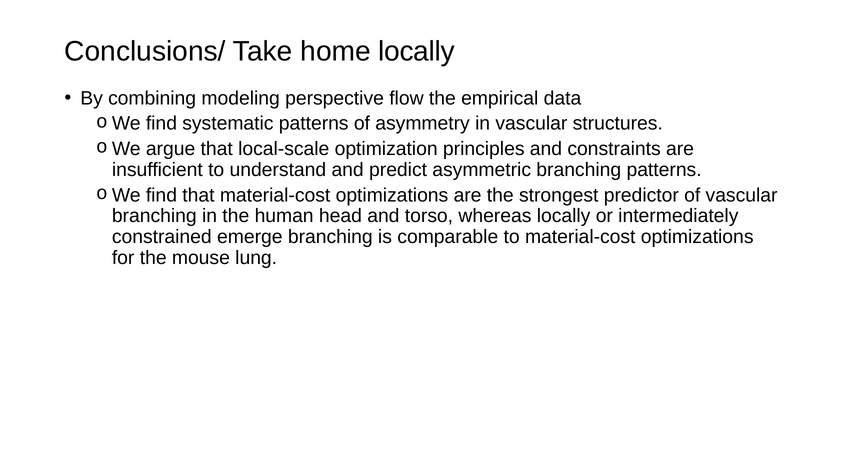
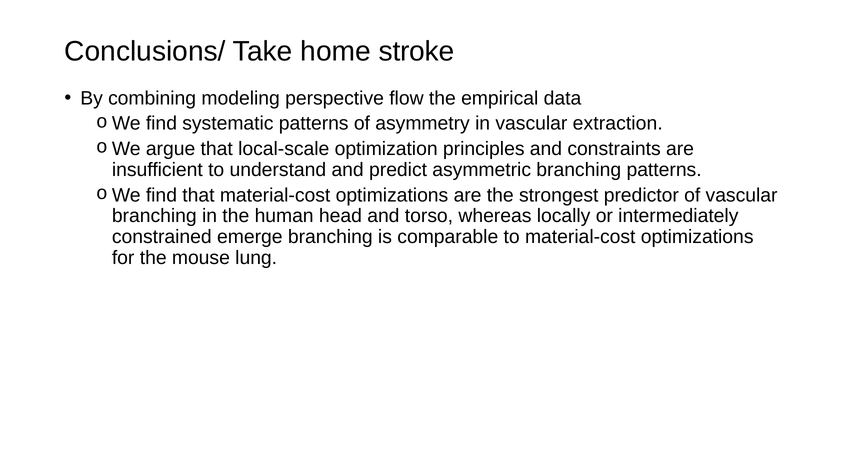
home locally: locally -> stroke (416, 51)
structures: structures -> extraction (618, 123)
